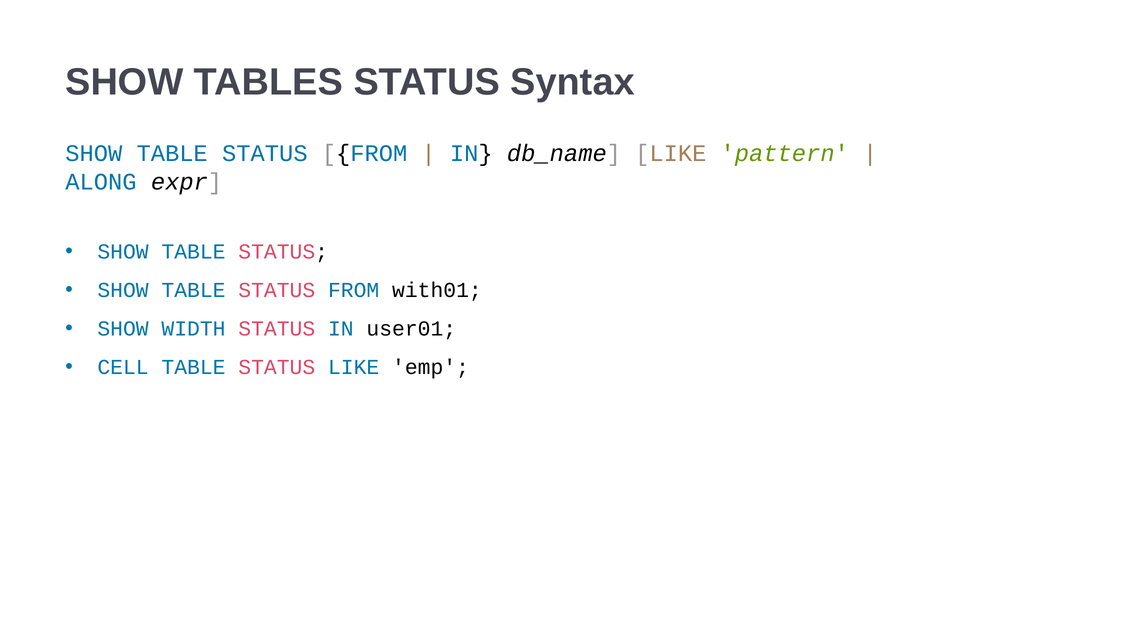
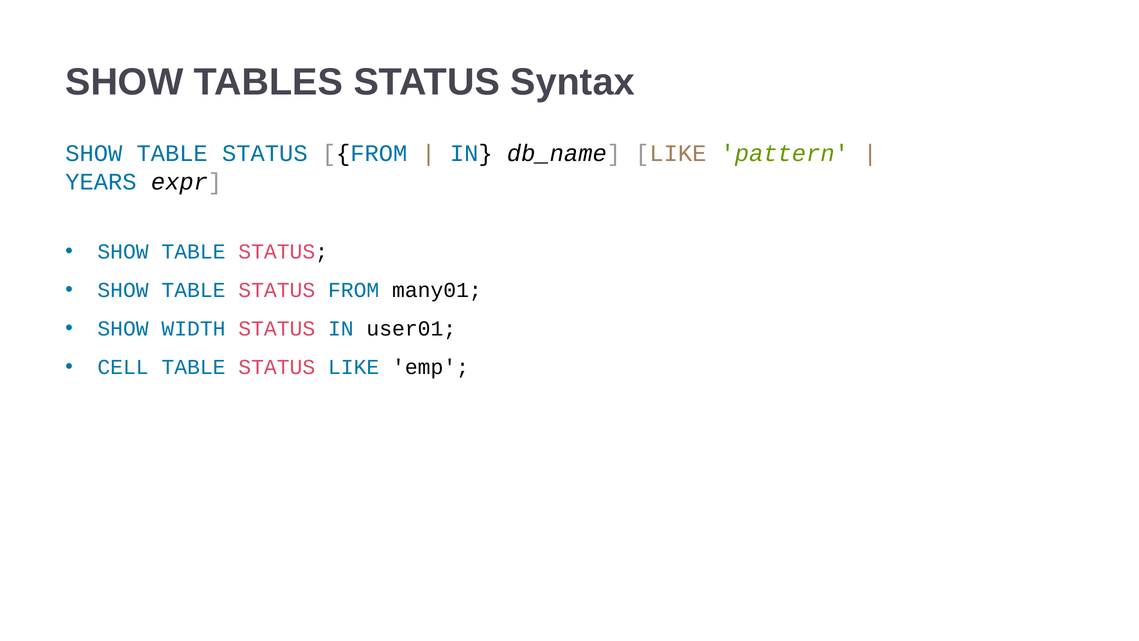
ALONG: ALONG -> YEARS (101, 182)
with01: with01 -> many01 (437, 290)
